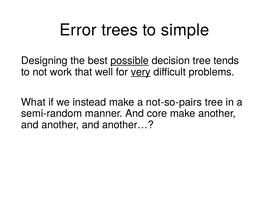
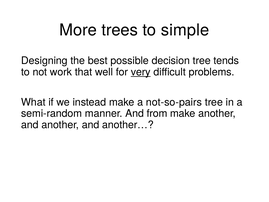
Error: Error -> More (78, 30)
possible underline: present -> none (130, 61)
core: core -> from (157, 113)
